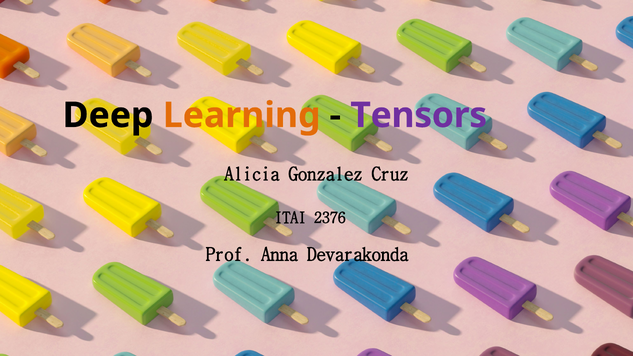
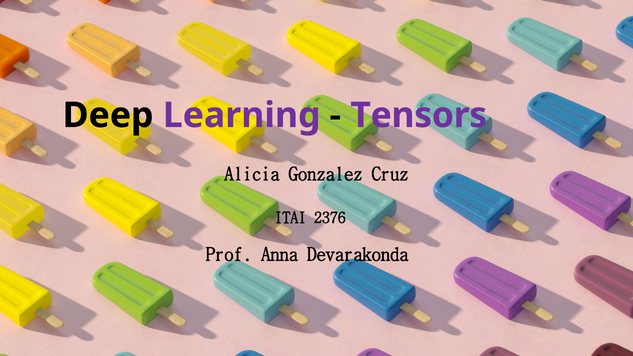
Learning colour: orange -> purple (242, 115)
